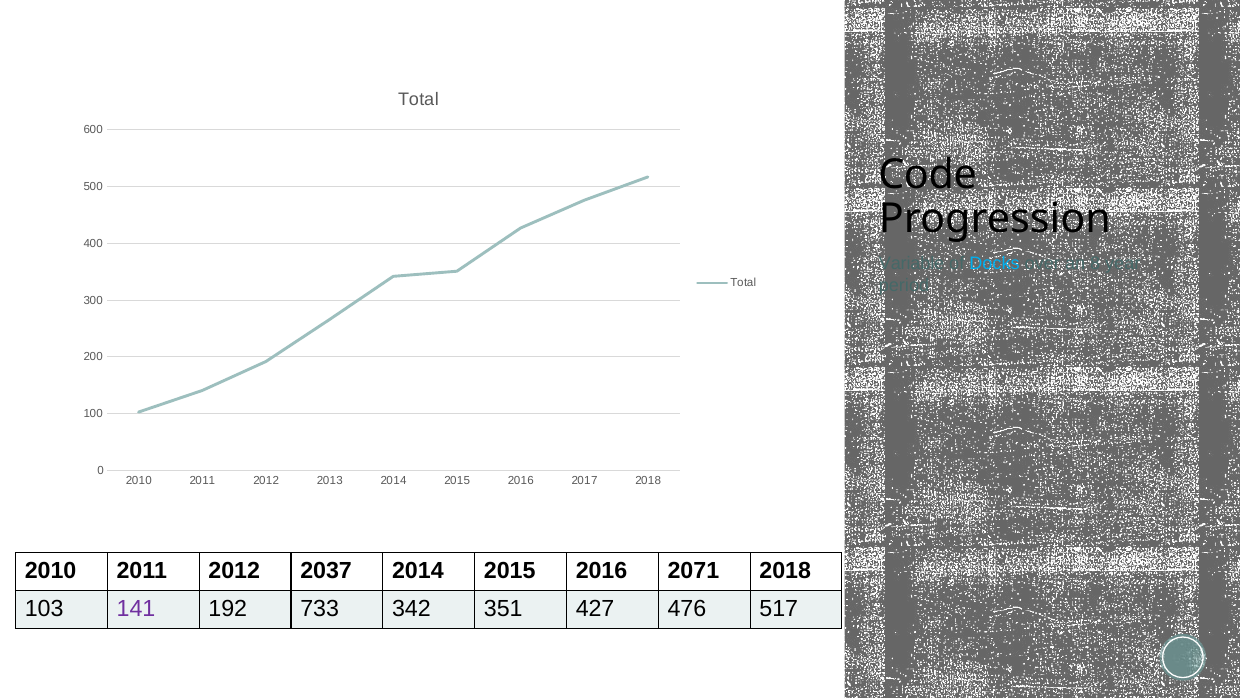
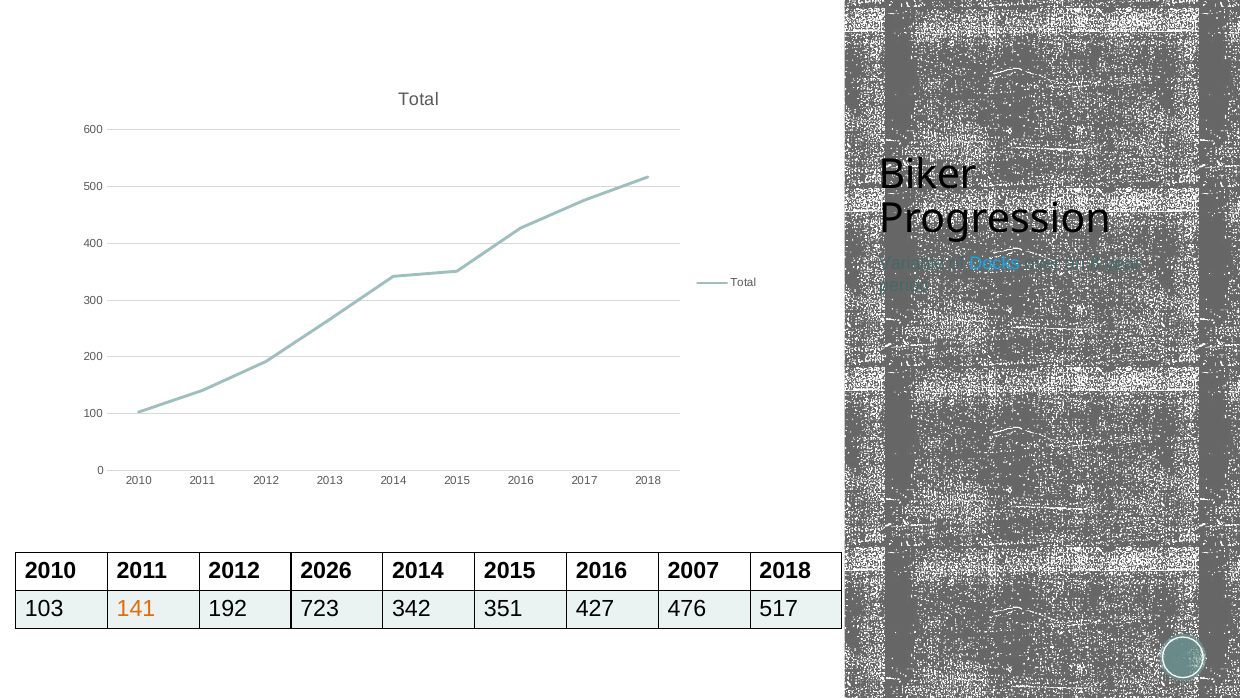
Code: Code -> Biker (928, 175)
2037: 2037 -> 2026 (326, 570)
2071: 2071 -> 2007 (693, 570)
141 colour: purple -> orange (136, 608)
733: 733 -> 723 (320, 608)
